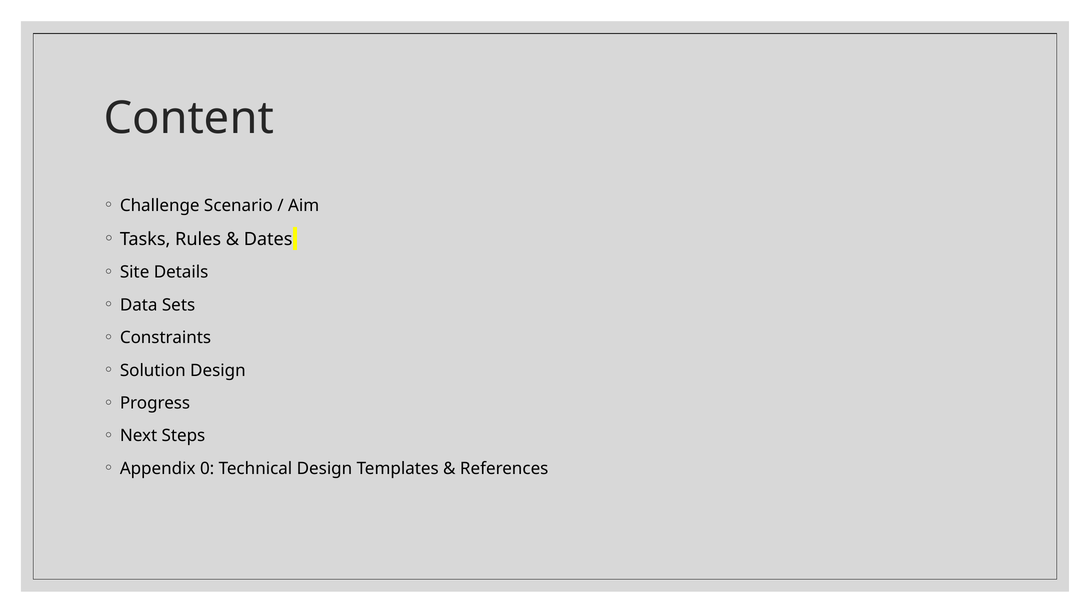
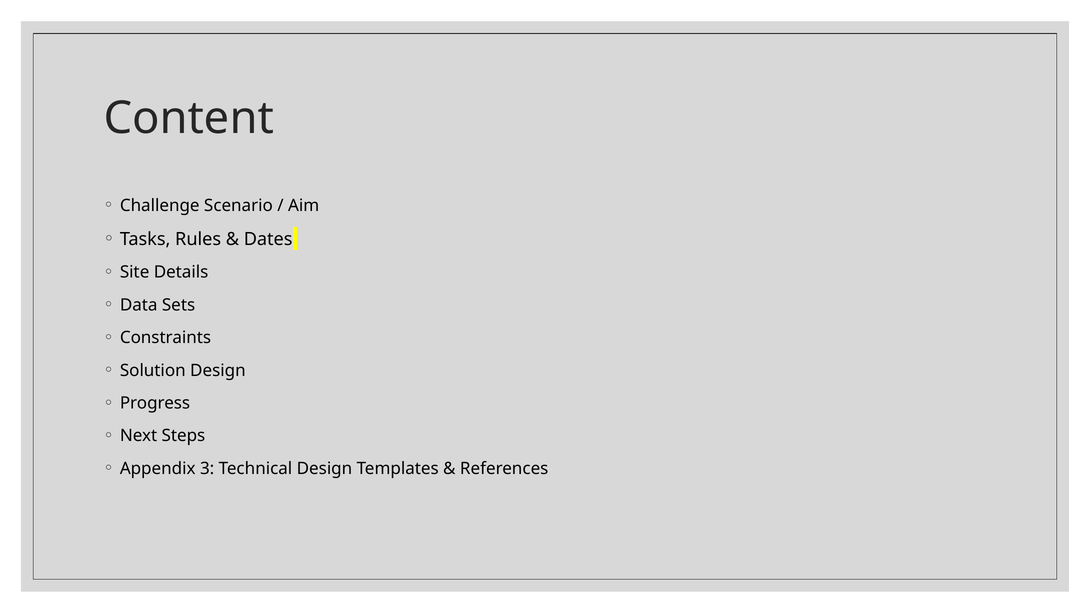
0: 0 -> 3 (207, 469)
